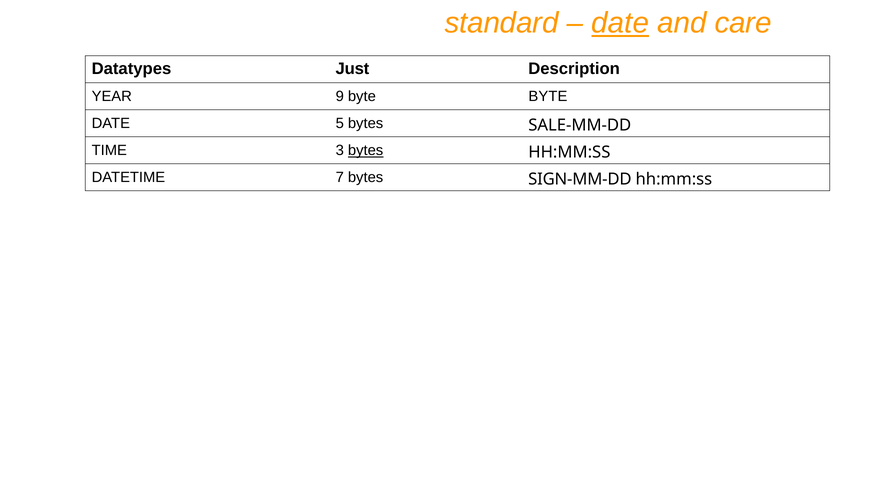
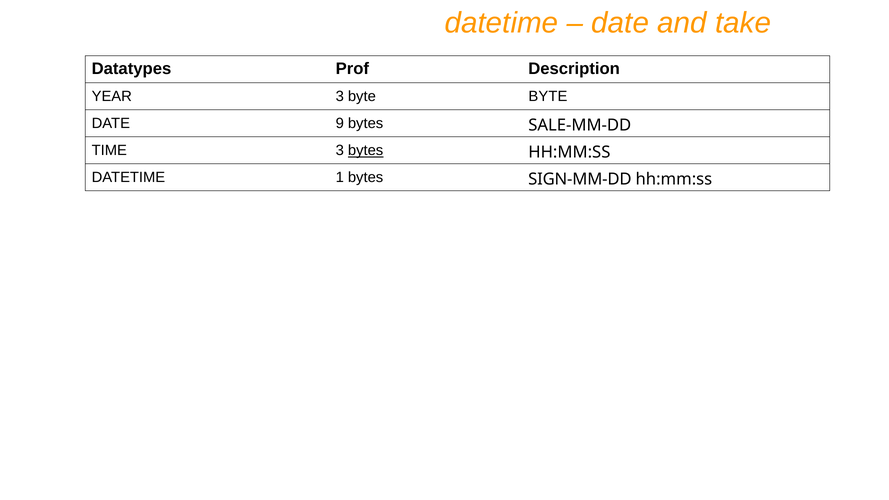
standard: standard -> datetime (502, 23)
date underline: present -> none (620, 23)
care: care -> take (743, 23)
Just: Just -> Prof (352, 69)
YEAR 9: 9 -> 3 (340, 97)
5: 5 -> 9 (340, 124)
7: 7 -> 1 (340, 178)
